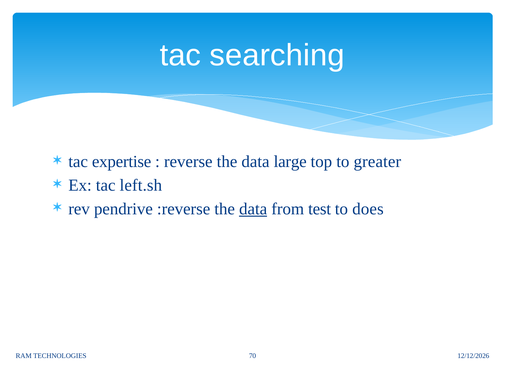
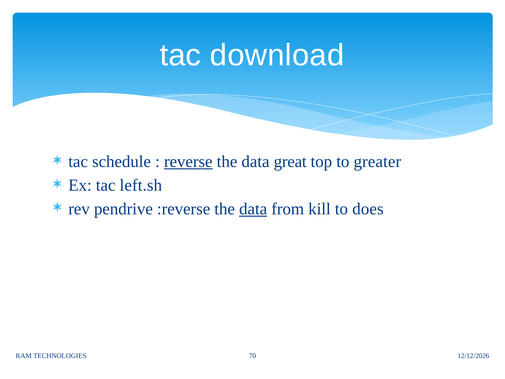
searching: searching -> download (277, 55)
expertise: expertise -> schedule (122, 162)
reverse underline: none -> present (188, 162)
large: large -> great (290, 162)
test: test -> kill (320, 209)
